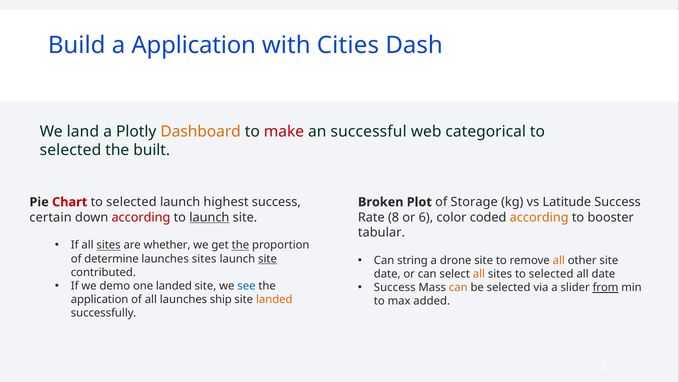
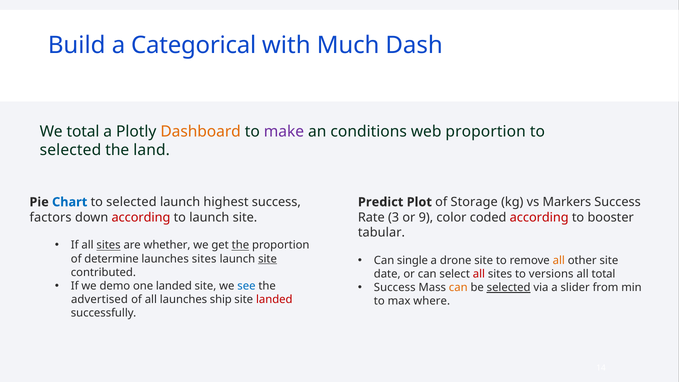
a Application: Application -> Categorical (194, 45)
Cities: Cities -> Much (348, 45)
We land: land -> total (83, 131)
make colour: red -> purple (284, 131)
successful: successful -> conditions (369, 131)
web categorical: categorical -> proportion (486, 131)
built: built -> land (152, 150)
Chart colour: red -> blue (70, 202)
Broken: Broken -> Predict (381, 202)
Latitude: Latitude -> Markers (567, 202)
certain: certain -> factors (51, 217)
launch underline: present -> none (209, 217)
8: 8 -> 3 (394, 217)
6: 6 -> 9 (426, 217)
according colour: orange -> red (539, 217)
string: string -> single (412, 260)
all colour: orange -> red (479, 274)
sites to selected: selected -> versions (551, 274)
all date: date -> total (603, 274)
selected underline: none -> present (509, 288)
from underline: present -> none (606, 288)
application: application -> advertised (99, 300)
landed colour: orange -> red (274, 300)
added: added -> where (432, 301)
